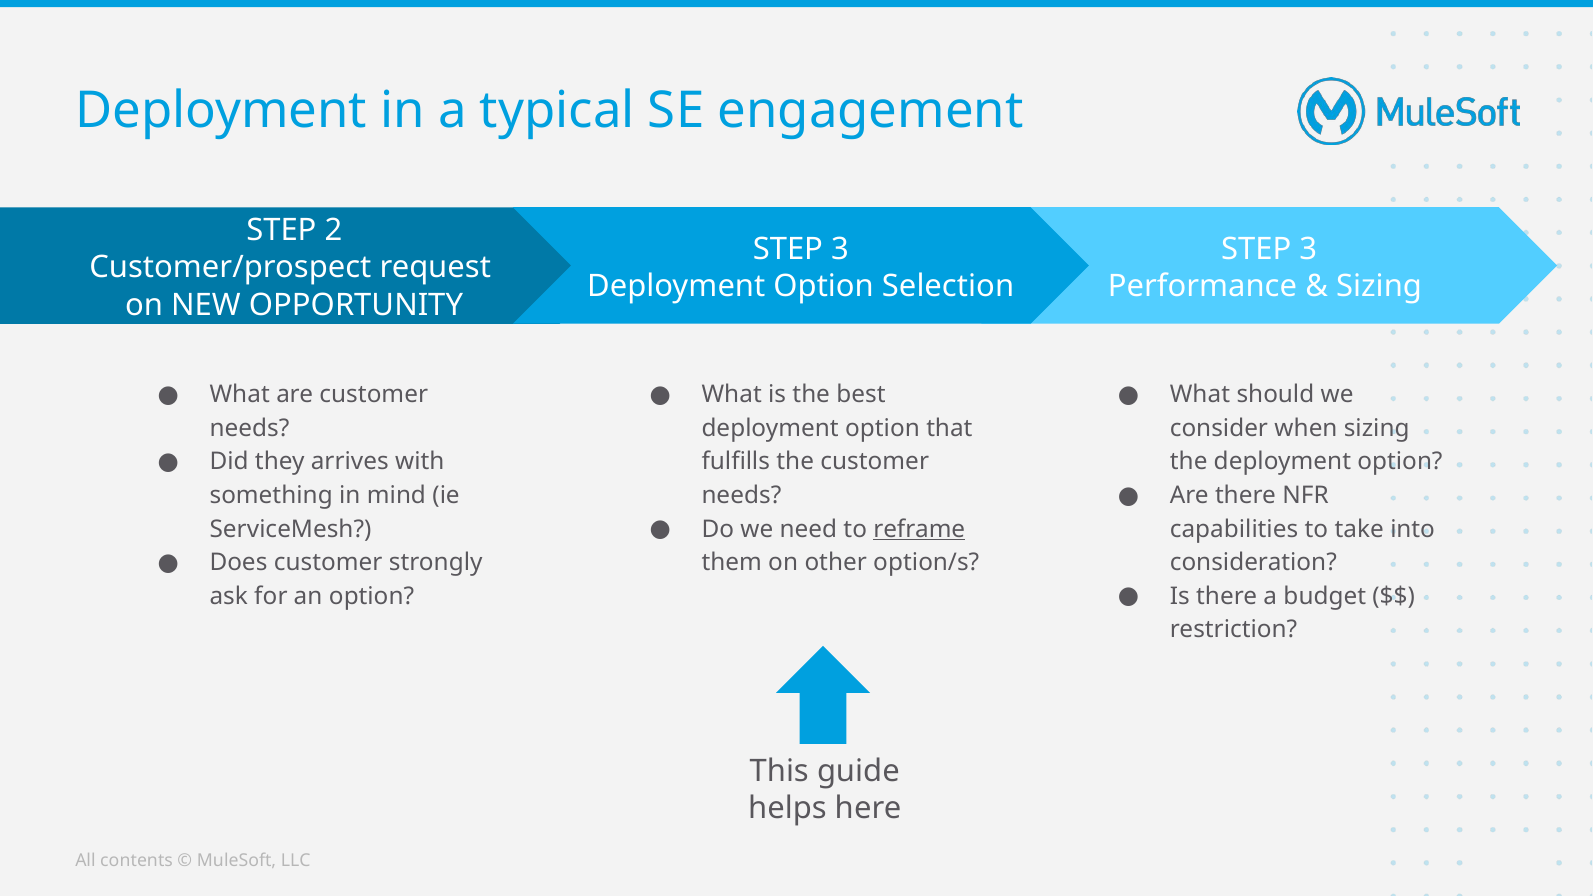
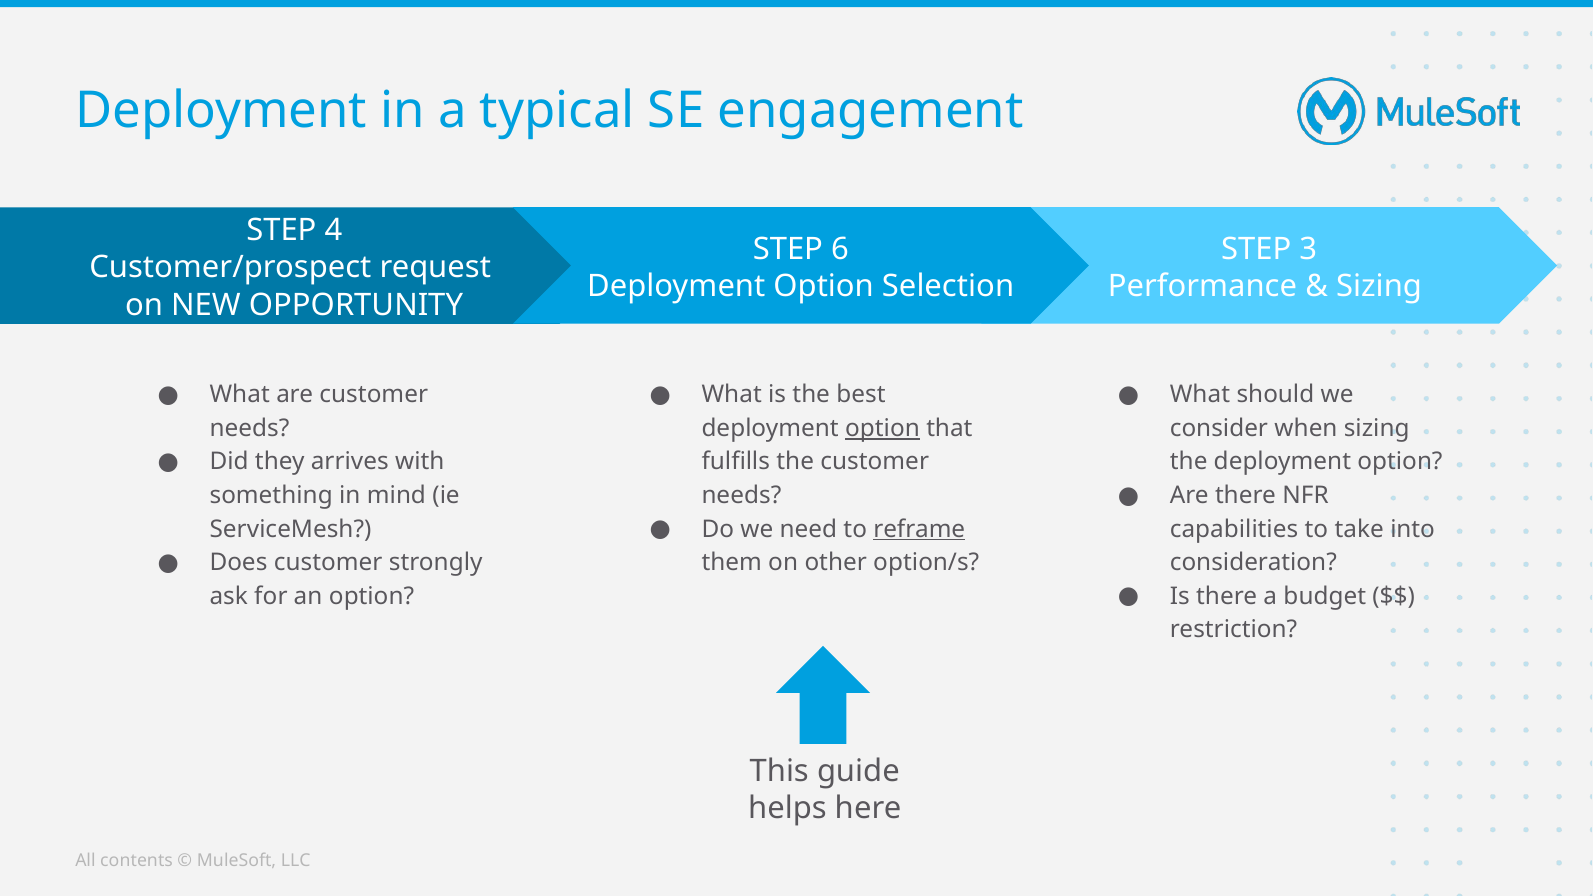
2: 2 -> 4 (333, 230)
3: 3 -> 6 (840, 249)
option underline: none -> present (882, 428)
